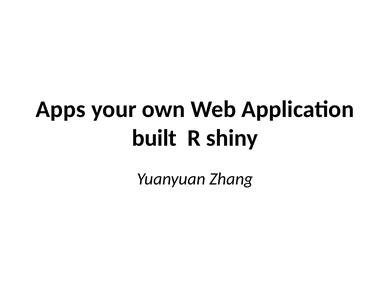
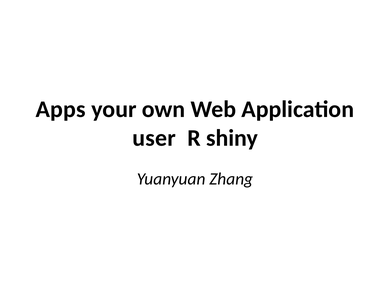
built: built -> user (154, 138)
